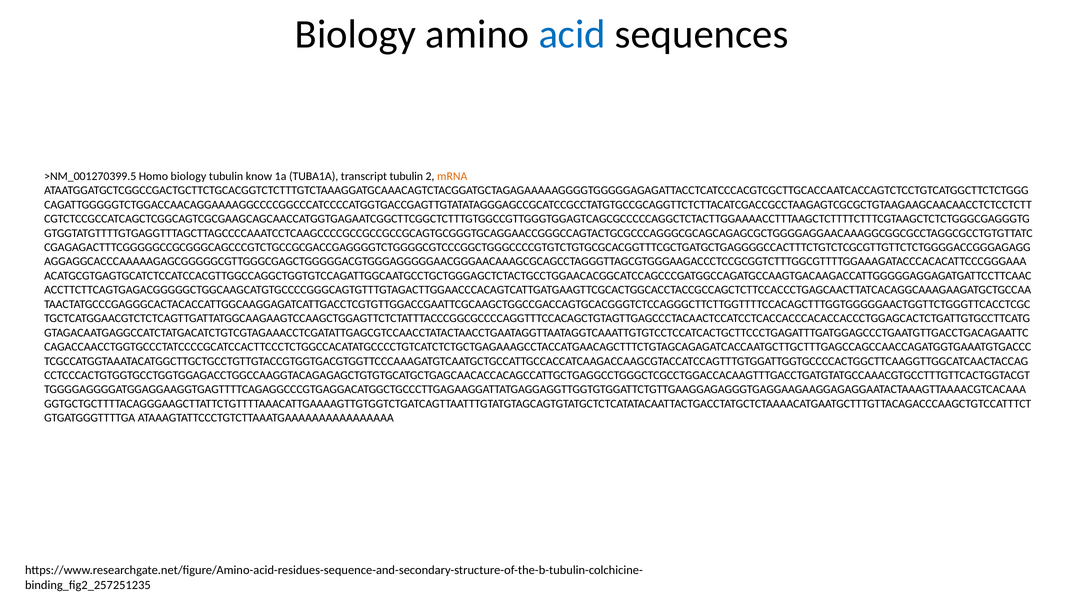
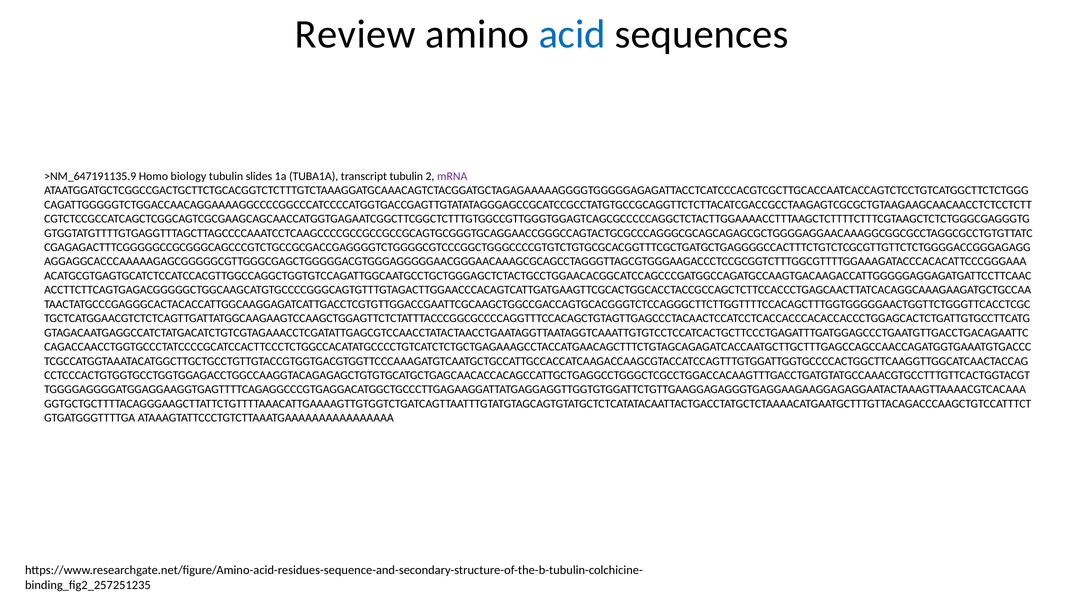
Biology: Biology -> Review (355, 34)
>NM_001270399.5: >NM_001270399.5 -> >NM_647191135.9 (90, 176)
know: know -> slides (259, 176)
mRNA colour: orange -> purple (452, 176)
